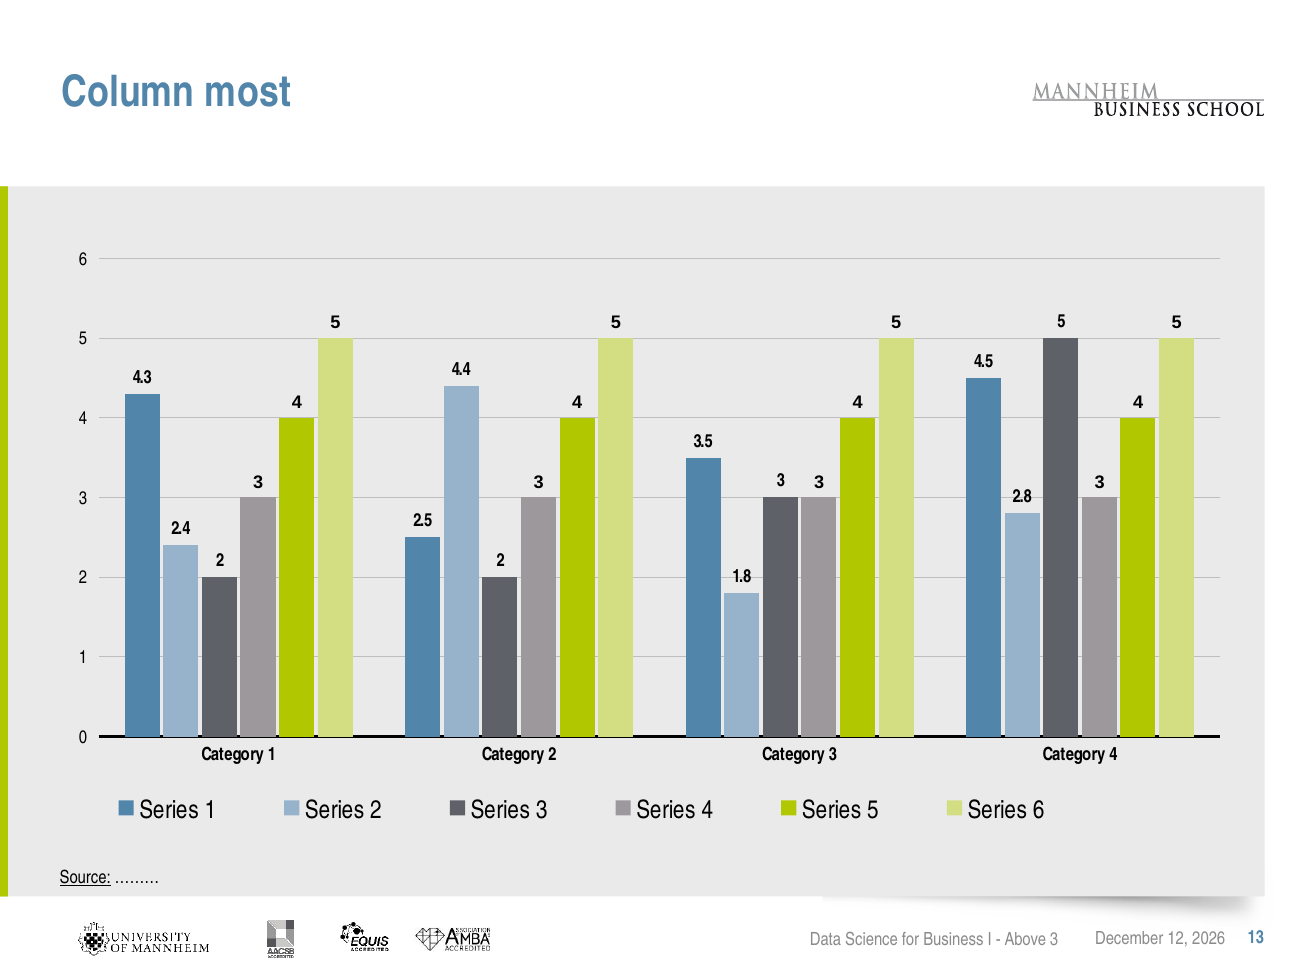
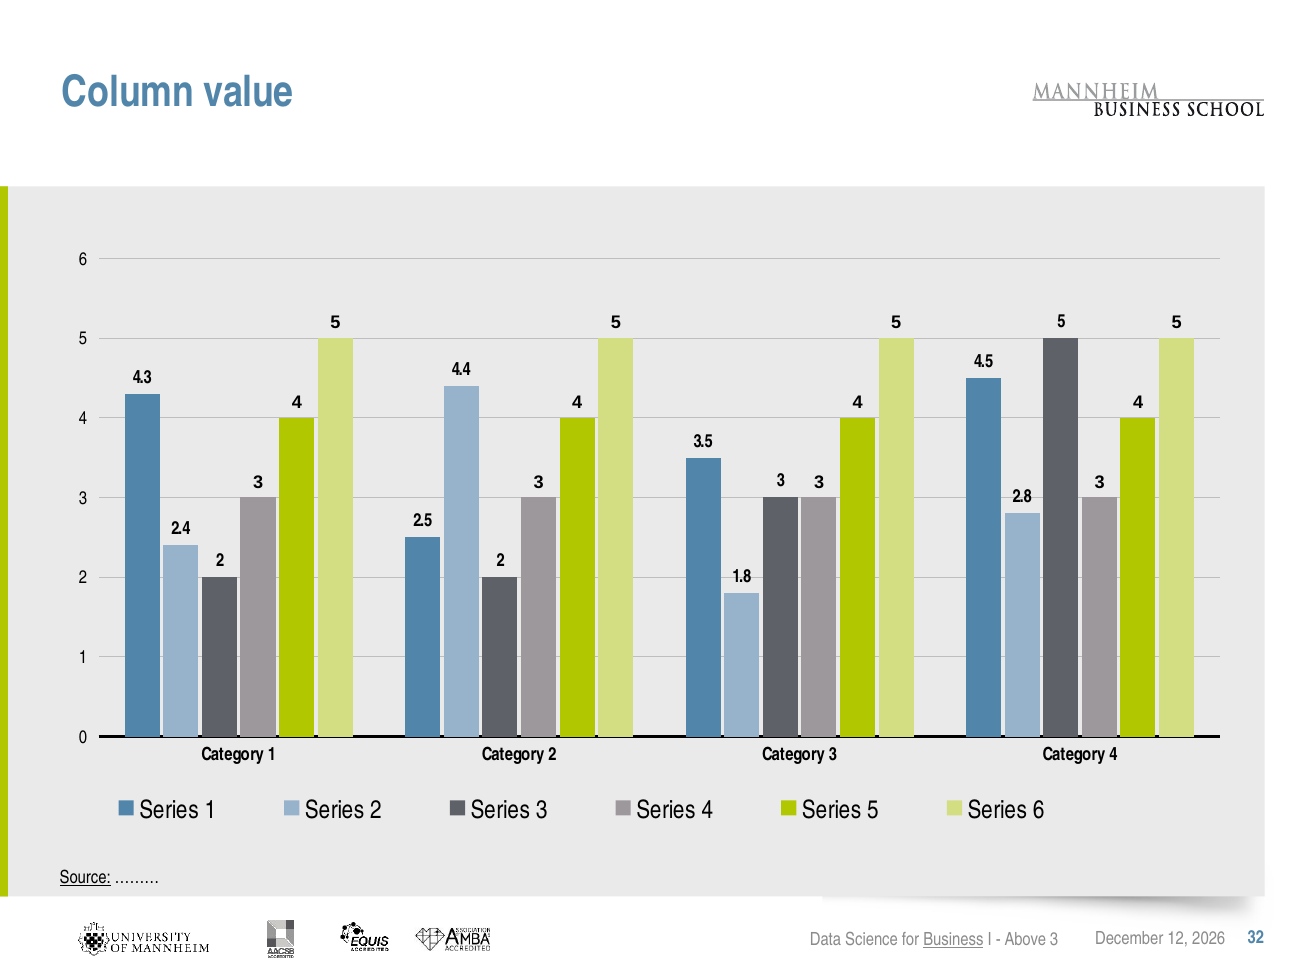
most: most -> value (249, 92)
Business underline: none -> present (953, 939)
13: 13 -> 32 (1256, 937)
